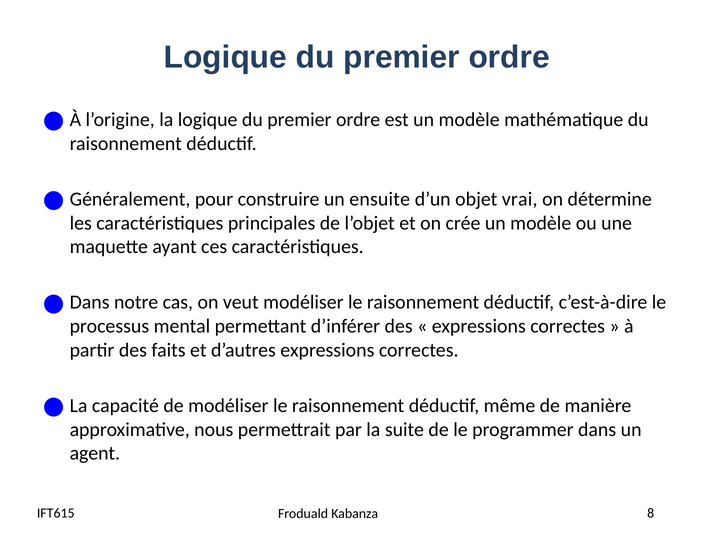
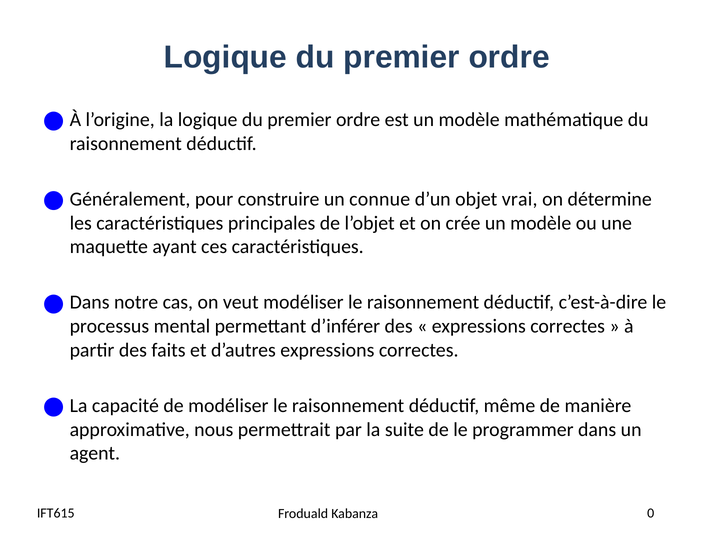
ensuite: ensuite -> connue (380, 199)
8: 8 -> 0 (651, 513)
